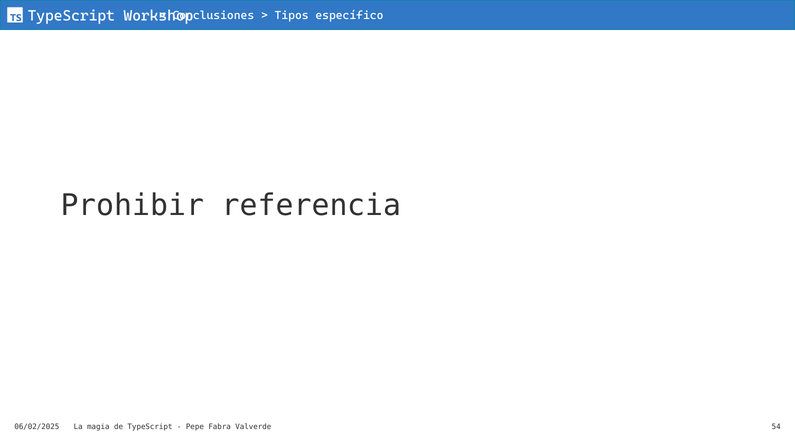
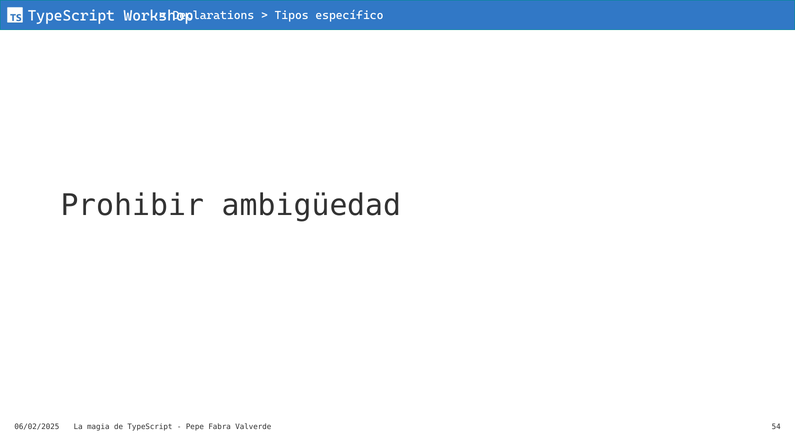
Conclusiones: Conclusiones -> Declarations (213, 15)
referencia: referencia -> ambigüedad (312, 206)
